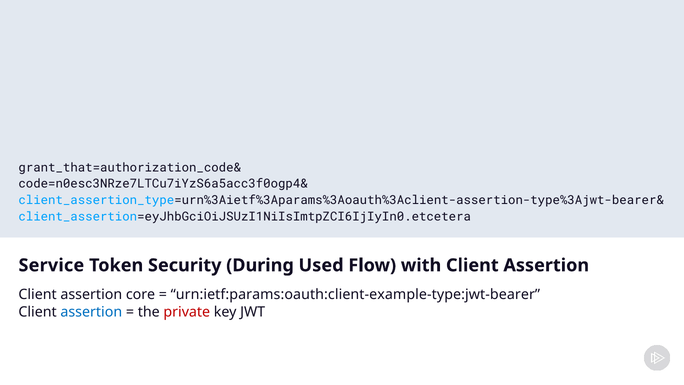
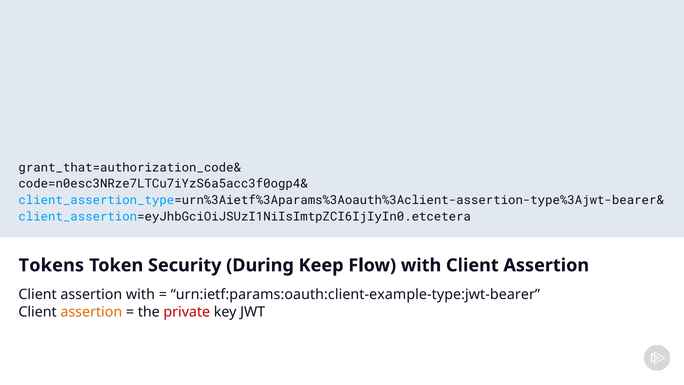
Service: Service -> Tokens (51, 265)
Used: Used -> Keep (321, 265)
assertion core: core -> with (140, 295)
assertion colour: blue -> orange (91, 312)
